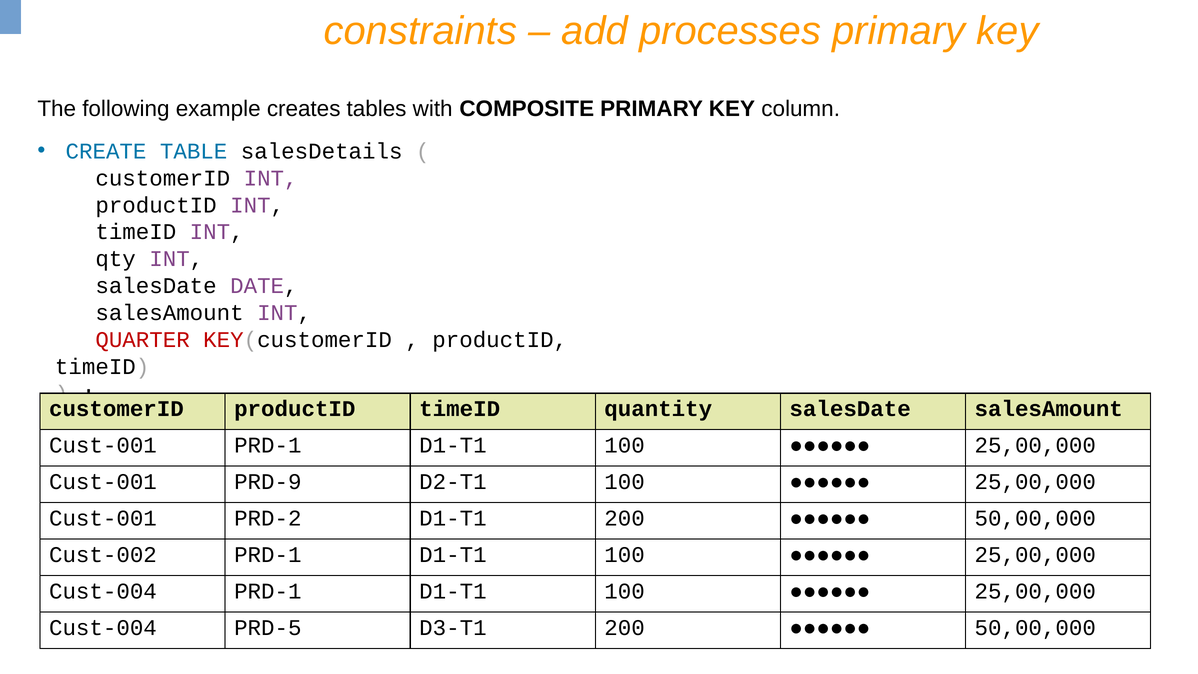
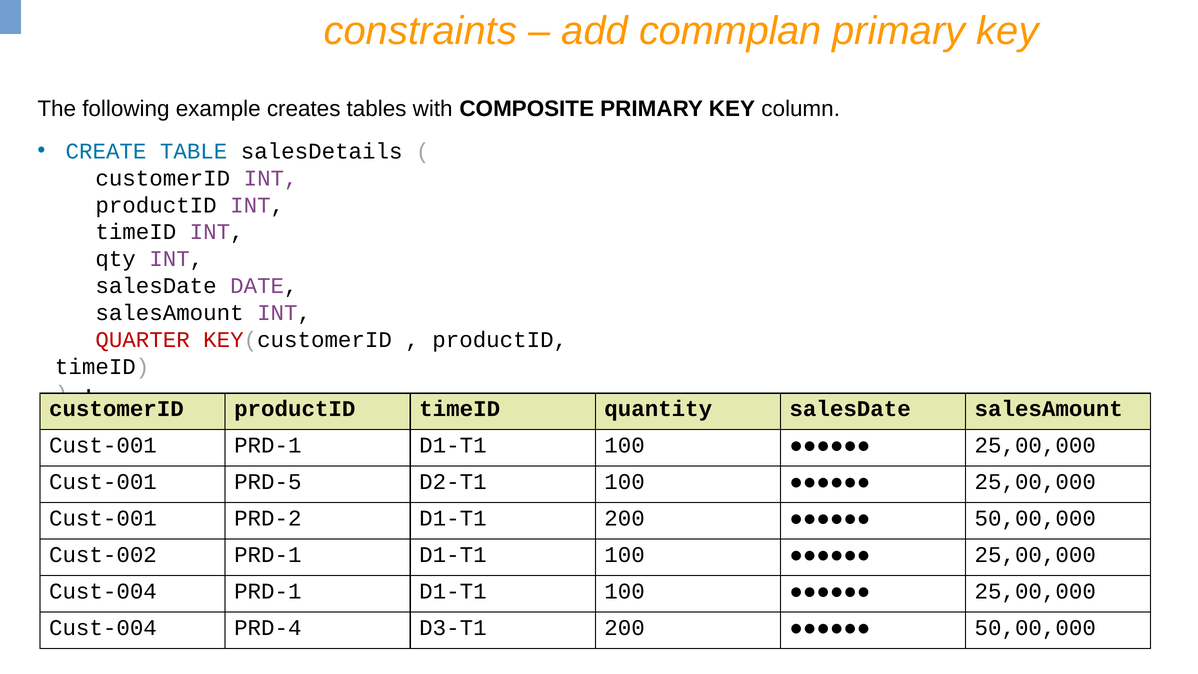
processes: processes -> commplan (730, 31)
PRD-9: PRD-9 -> PRD-5 (268, 482)
PRD-5: PRD-5 -> PRD-4 (268, 628)
